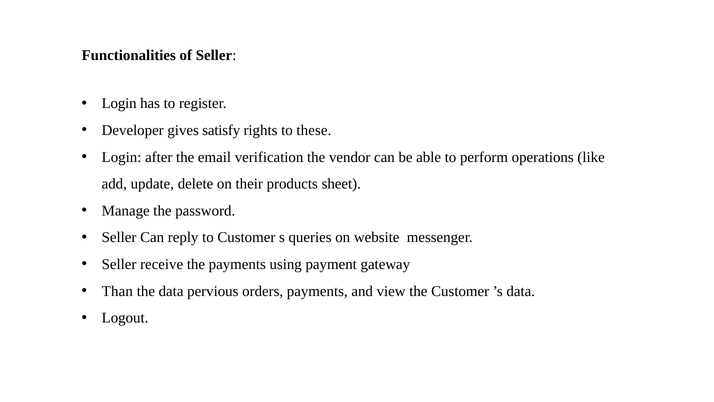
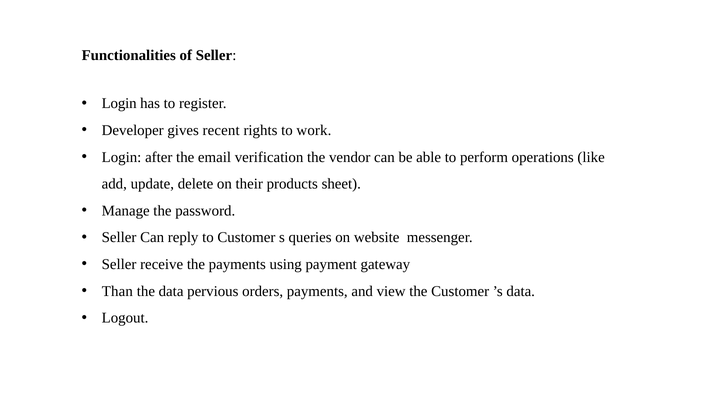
satisfy: satisfy -> recent (221, 130)
these: these -> work (314, 130)
